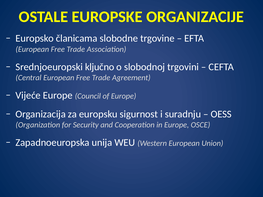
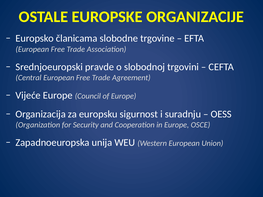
ključno: ključno -> pravde (100, 67)
